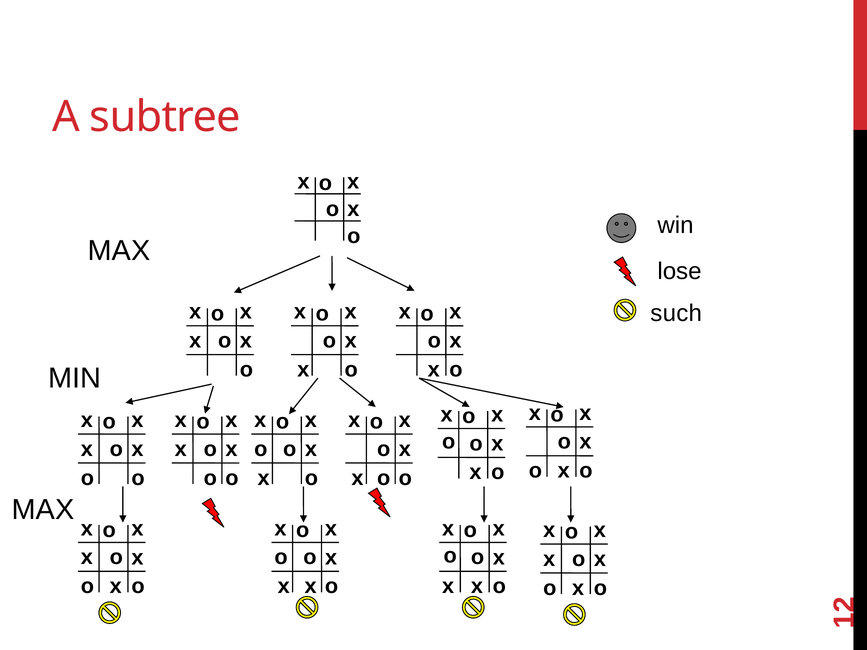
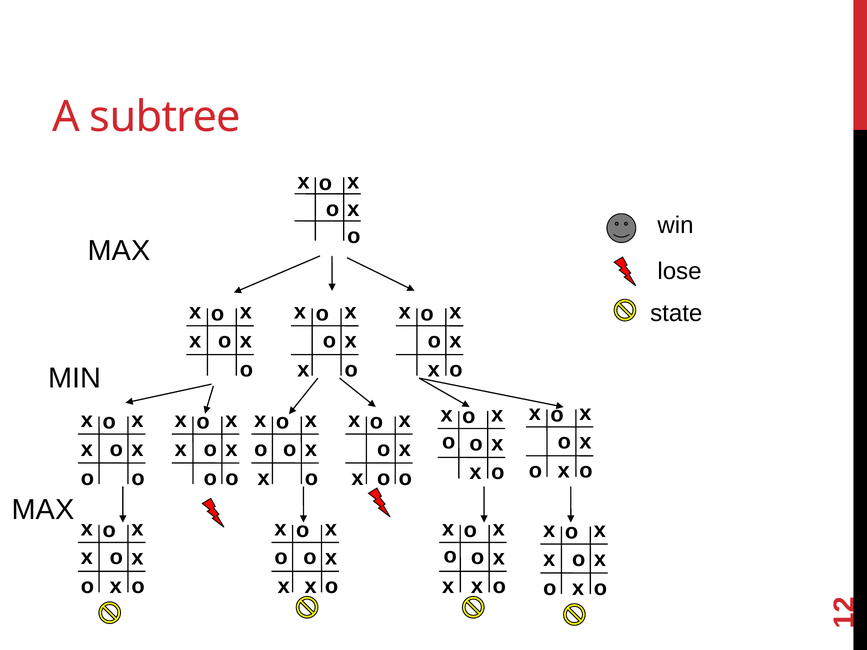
such: such -> state (676, 314)
